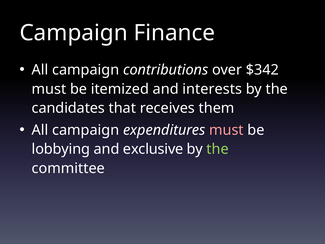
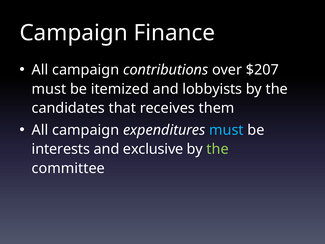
$342: $342 -> $207 (262, 70)
interests: interests -> lobbyists (212, 89)
must colour: pink -> light blue (226, 130)
lobbying: lobbying -> interests (61, 149)
